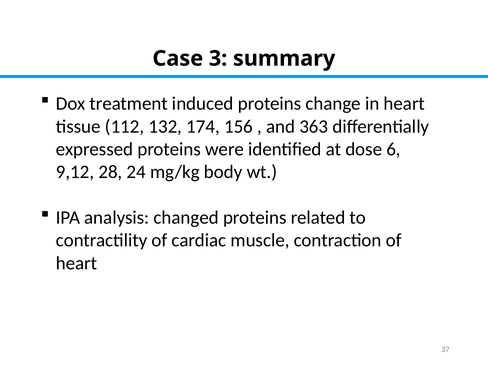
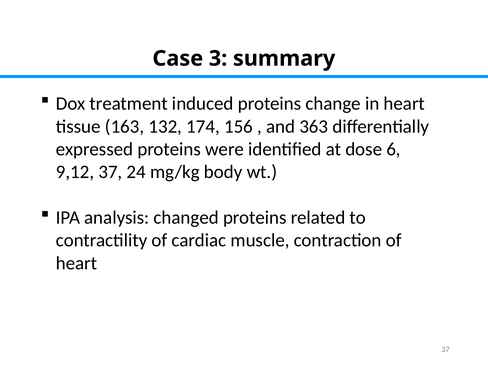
112: 112 -> 163 (125, 126)
9,12 28: 28 -> 37 (110, 172)
